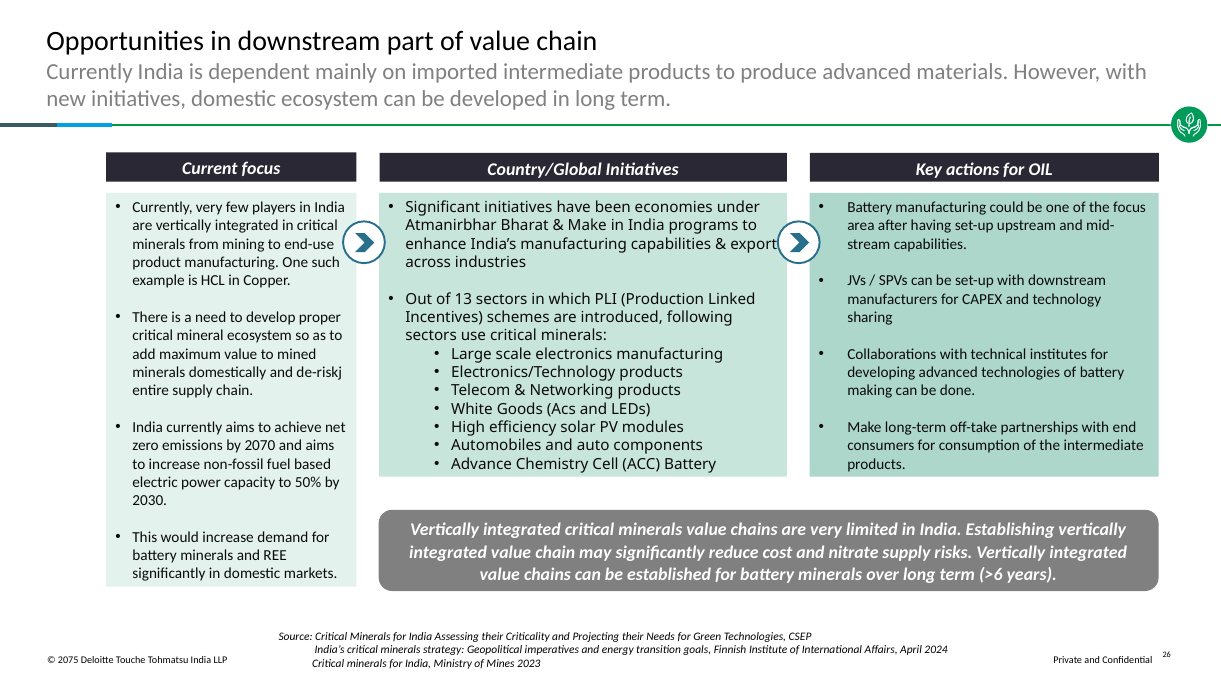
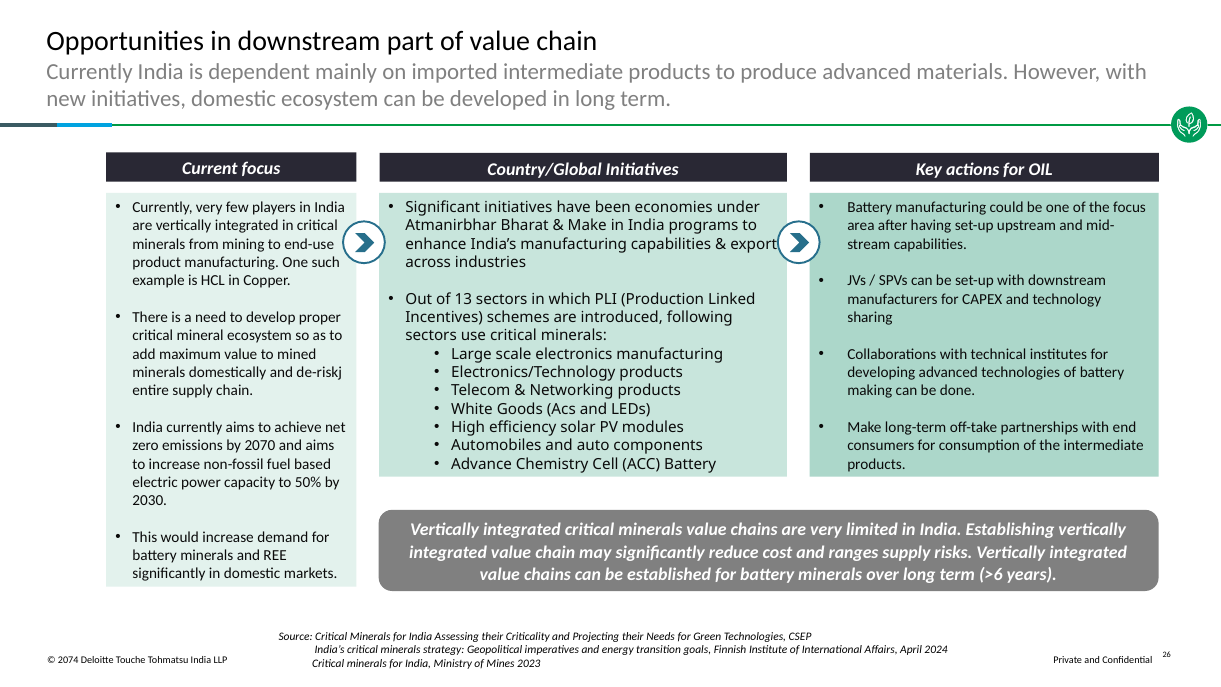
nitrate: nitrate -> ranges (854, 552)
2075: 2075 -> 2074 (68, 660)
